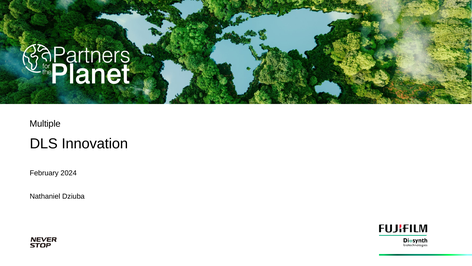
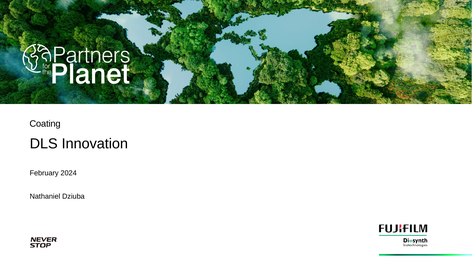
Multiple: Multiple -> Coating (45, 124)
